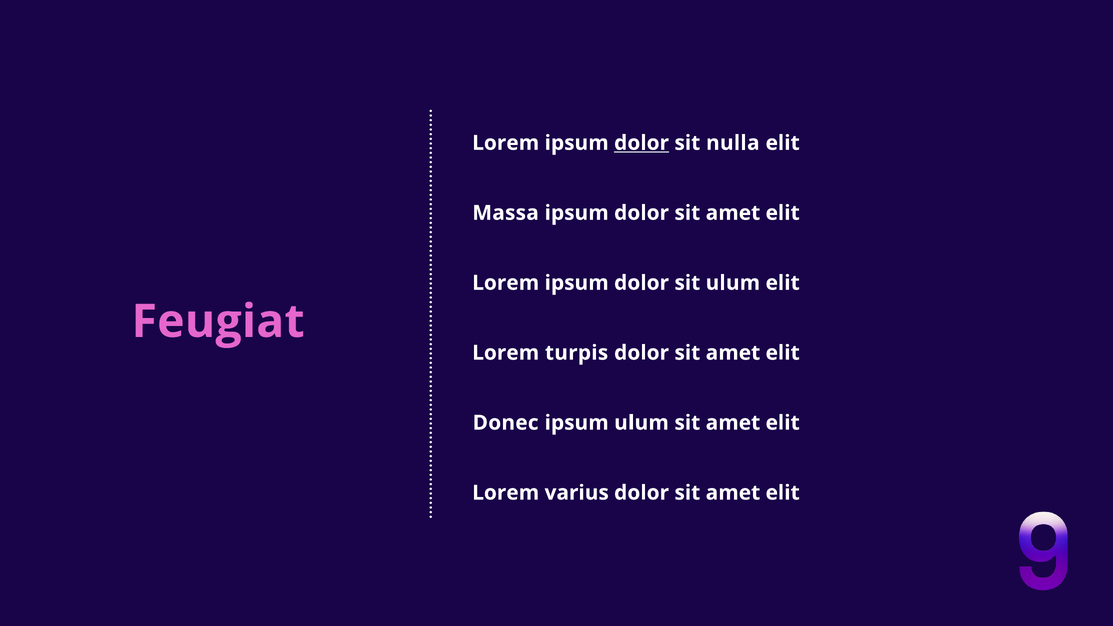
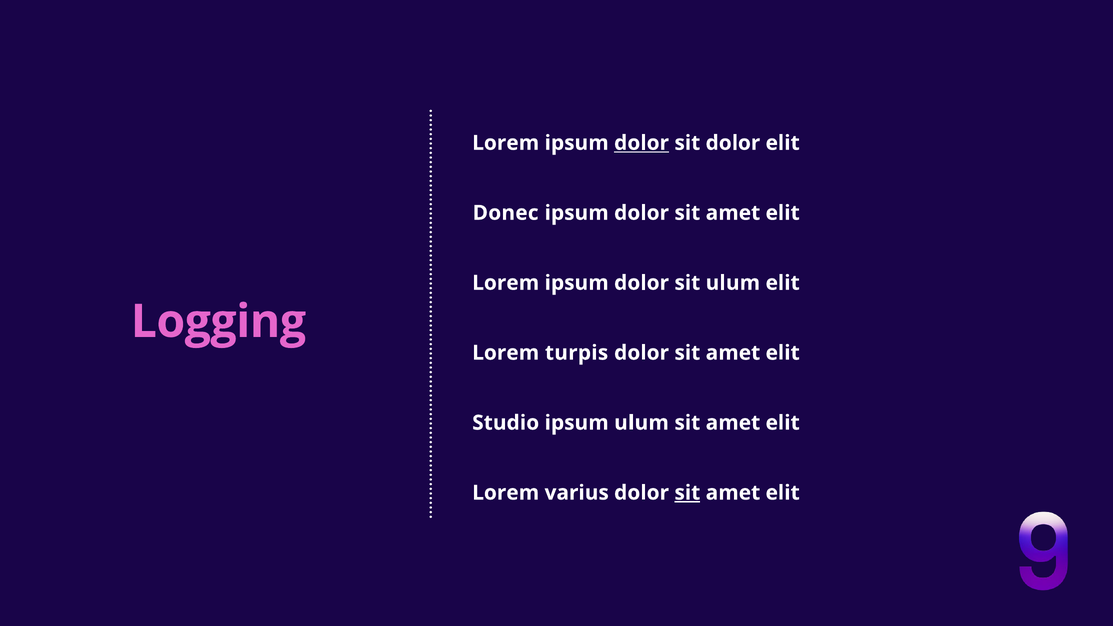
sit nulla: nulla -> dolor (733, 143)
Massa: Massa -> Donec (506, 213)
Feugiat: Feugiat -> Logging (218, 322)
Donec: Donec -> Studio (506, 423)
sit underline: none -> present (687, 493)
